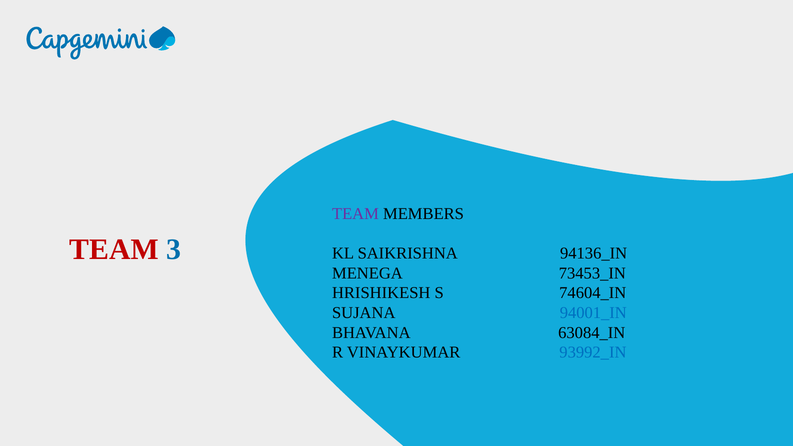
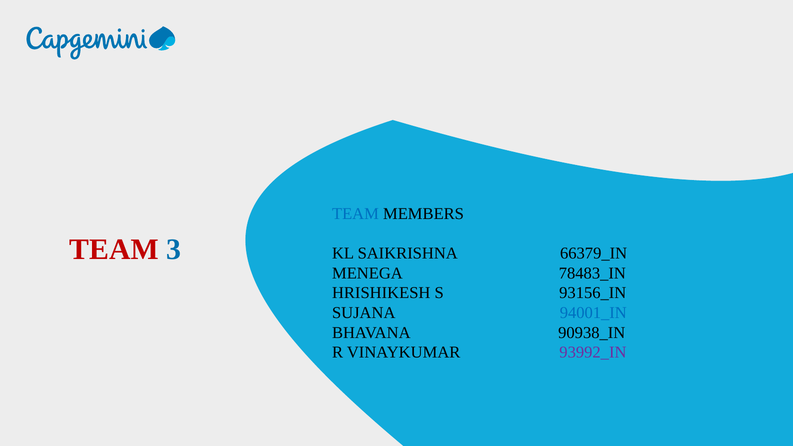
TEAM colour: purple -> blue (355, 214)
94136_IN: 94136_IN -> 66379_IN (594, 253)
73453_IN: 73453_IN -> 78483_IN (592, 273)
74604_IN: 74604_IN -> 93156_IN (593, 293)
63084_IN: 63084_IN -> 90938_IN (592, 333)
93992_IN colour: blue -> purple (593, 352)
